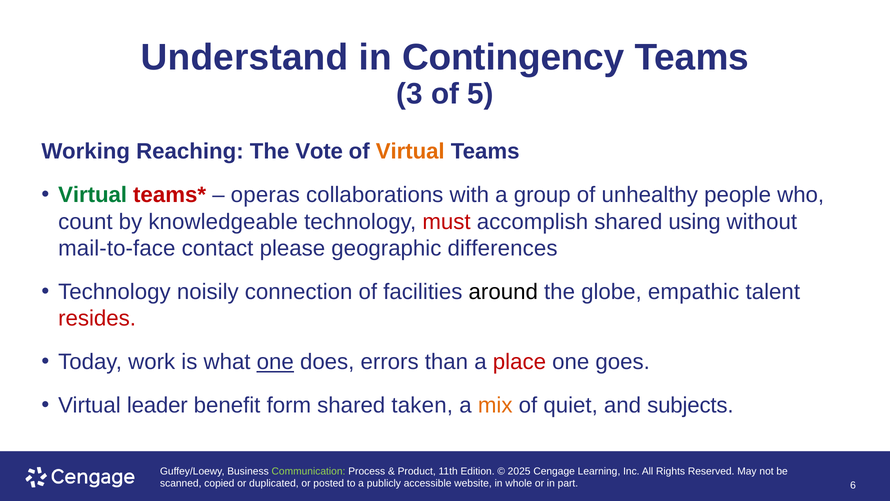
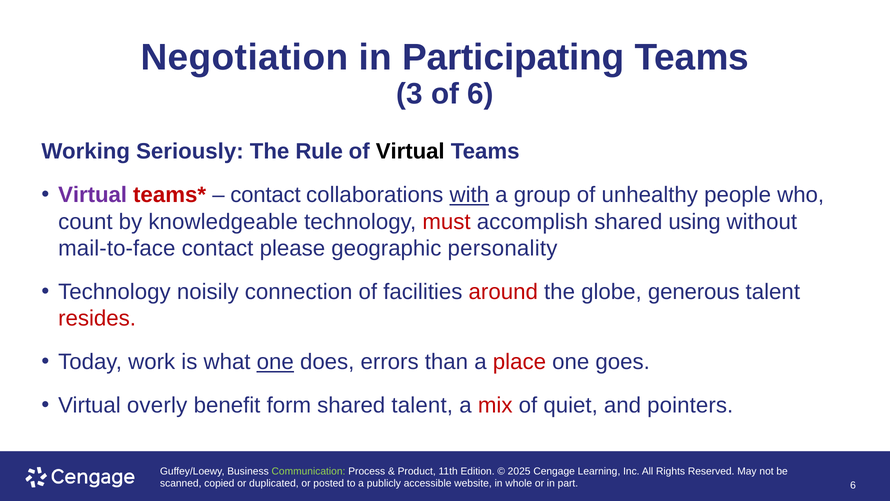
Understand: Understand -> Negotiation (245, 58)
Contingency: Contingency -> Participating (513, 58)
of 5: 5 -> 6 (480, 94)
Reaching: Reaching -> Seriously (190, 152)
Vote: Vote -> Rule (319, 152)
Virtual colour: orange -> black (410, 152)
Virtual colour: green -> purple (93, 195)
operas: operas -> contact (265, 195)
with underline: none -> present (469, 195)
differences: differences -> personality (503, 248)
around colour: black -> red (503, 292)
empathic: empathic -> generous (694, 292)
leader: leader -> overly (157, 405)
shared taken: taken -> talent (422, 405)
mix colour: orange -> red (495, 405)
subjects: subjects -> pointers (690, 405)
